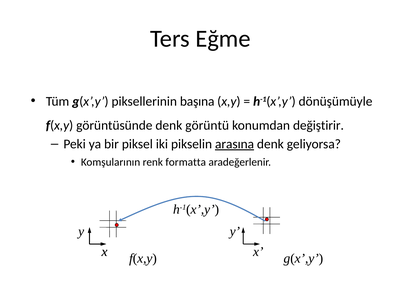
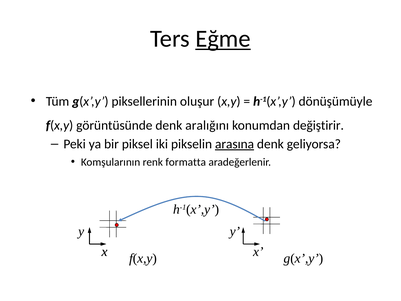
Eğme underline: none -> present (223, 39)
başına: başına -> oluşur (197, 101)
görüntü: görüntü -> aralığını (207, 125)
